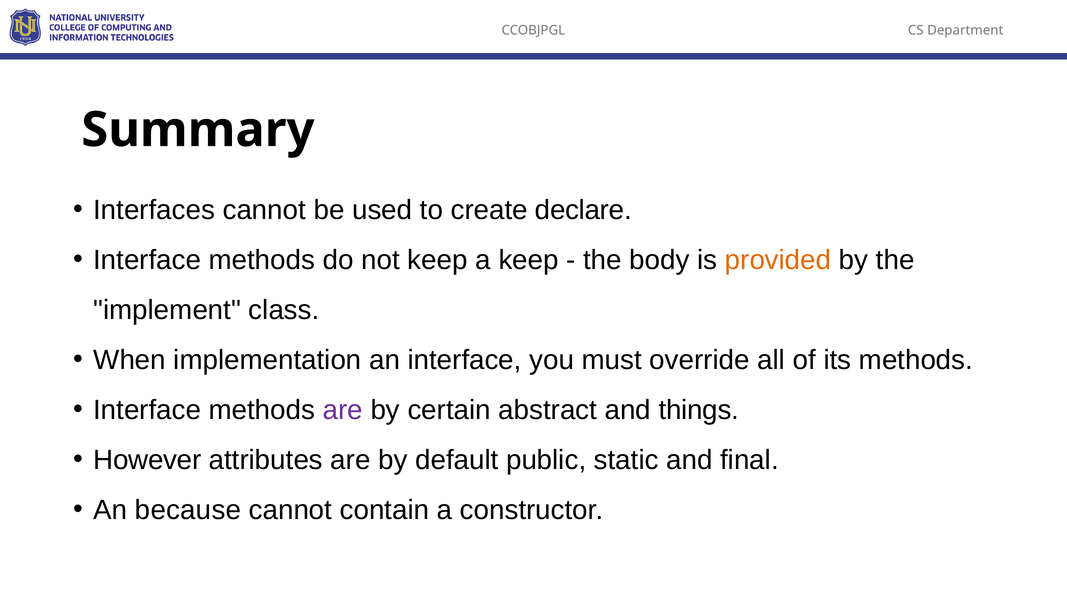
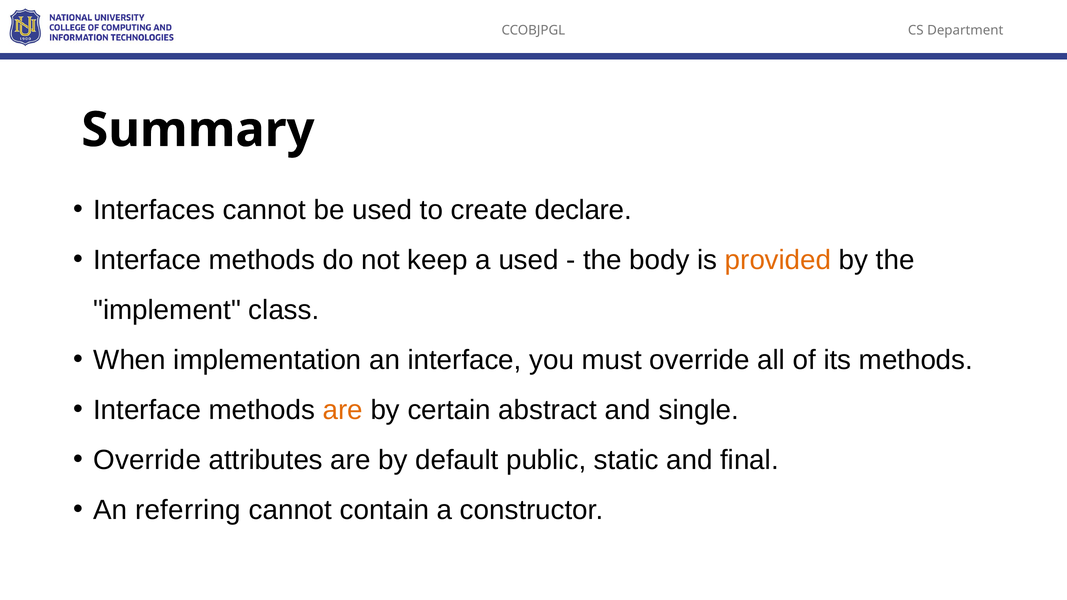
a keep: keep -> used (529, 260)
are colour: purple -> orange (343, 410)
things: things -> single (699, 410)
However: However -> Override (147, 460)
because: because -> referring (188, 510)
